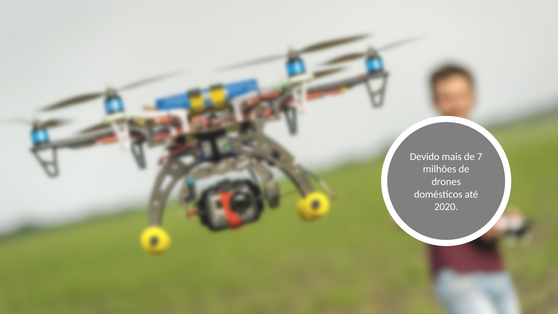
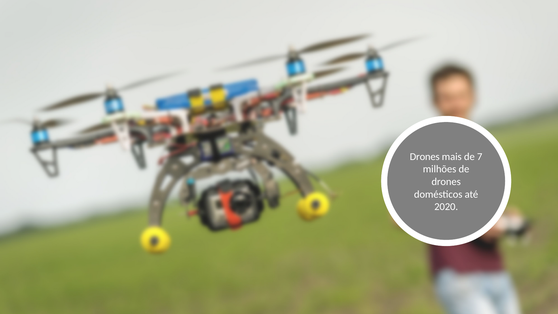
Devido: Devido -> Drones (425, 157)
